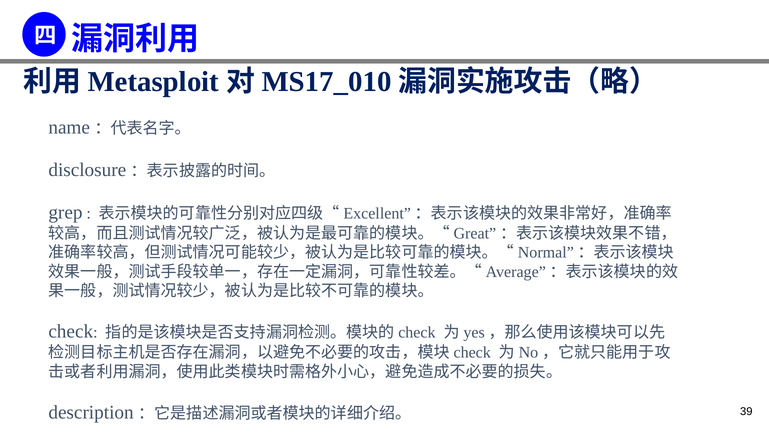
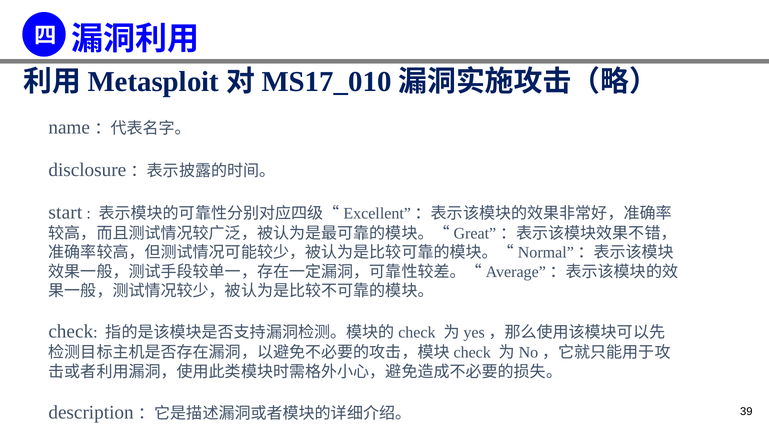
grep: grep -> start (65, 212)
